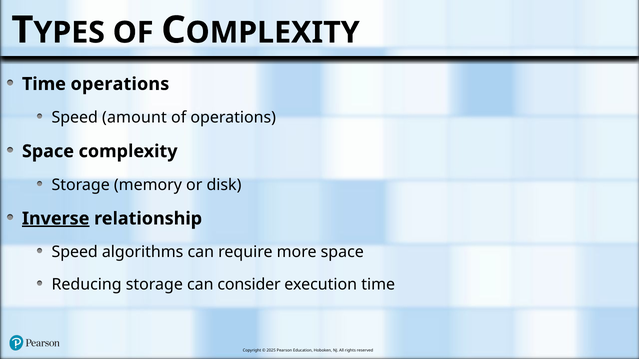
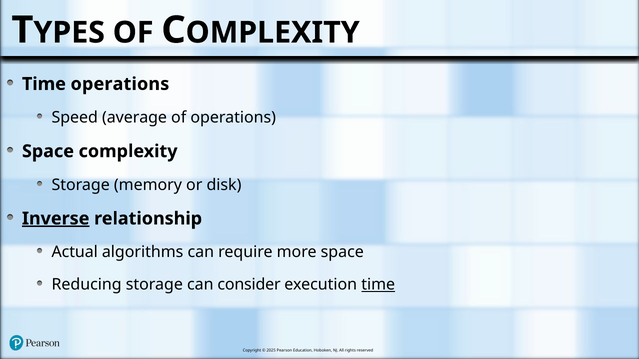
amount: amount -> average (135, 118)
Speed: Speed -> Actual (75, 252)
time underline: none -> present (378, 285)
